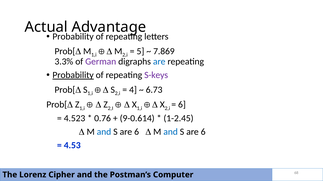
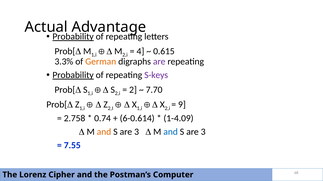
Probability underline: none -> present (73, 37)
5: 5 -> 4 (140, 51)
7.869: 7.869 -> 0.615 (164, 51)
German colour: purple -> orange (101, 62)
are colour: blue -> purple (159, 62)
4: 4 -> 2 (133, 90)
6.73: 6.73 -> 7.70 (154, 90)
6: 6 -> 9 (182, 105)
4.523: 4.523 -> 2.758 (75, 119)
0.76: 0.76 -> 0.74 (103, 119)
9-0.614: 9-0.614 -> 6-0.614 (137, 119)
1-2.45: 1-2.45 -> 1-4.09 (179, 119)
and colour: blue -> orange (104, 132)
6: 6 -> 3 (137, 132)
6: 6 -> 3 (203, 132)
4.53: 4.53 -> 7.55 (72, 146)
